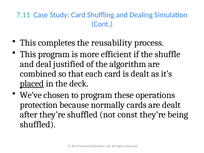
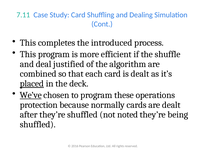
reusability: reusability -> introduced (112, 43)
We’ve underline: none -> present (31, 95)
const: const -> noted (128, 115)
